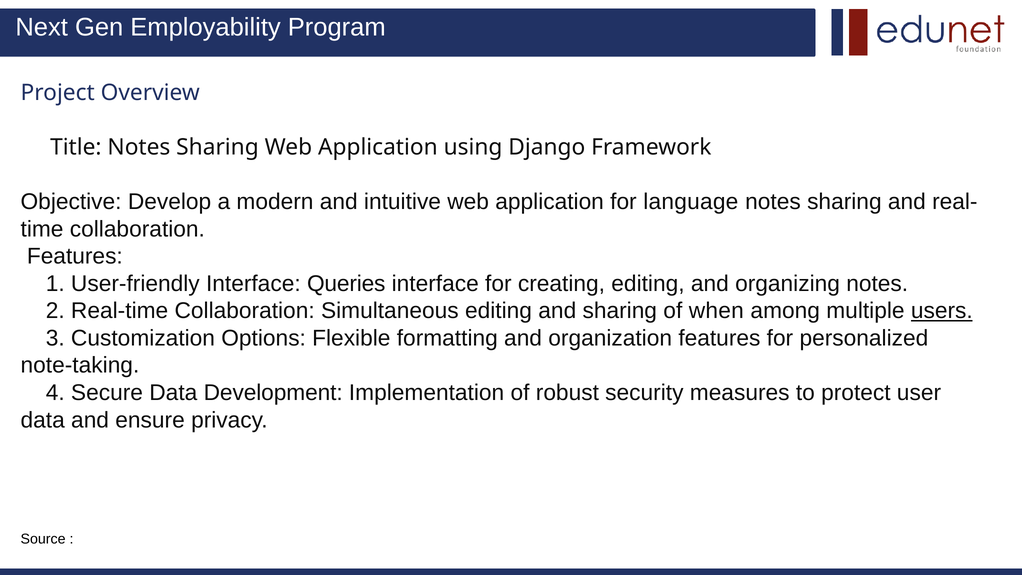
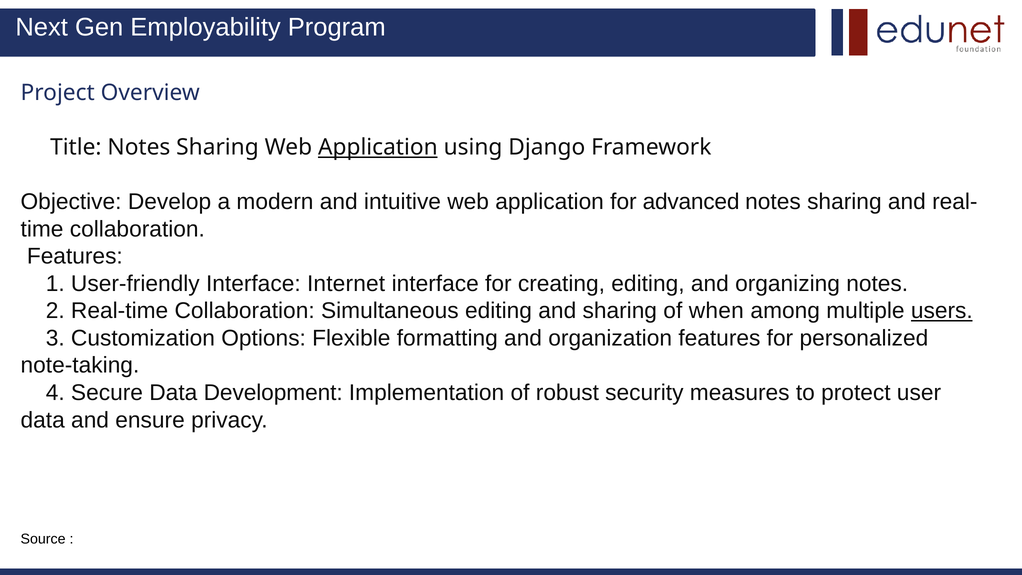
Application underline: none -> present (378, 147)
language: language -> advanced (691, 202)
Queries: Queries -> Internet (346, 284)
